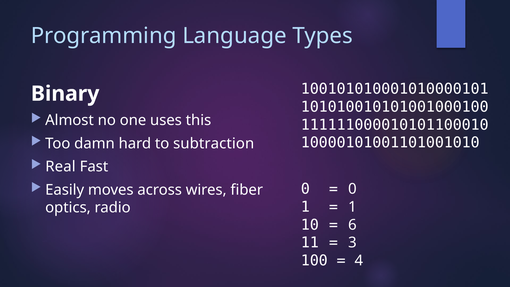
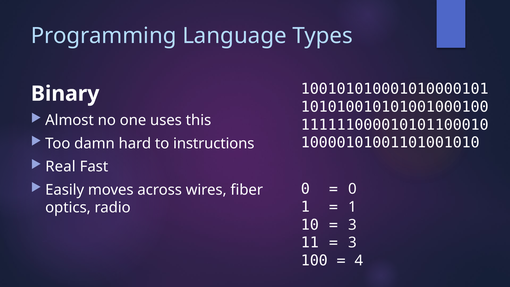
subtraction: subtraction -> instructions (214, 143)
6: 6 -> 3 (352, 225)
